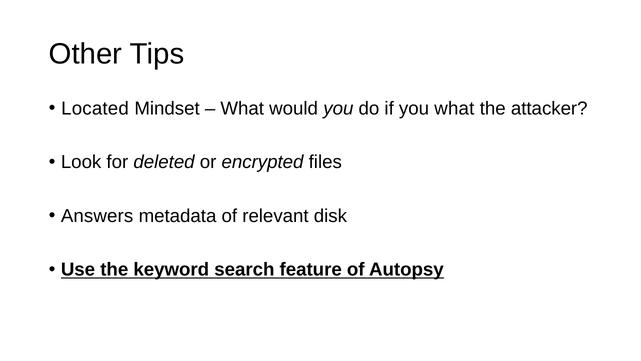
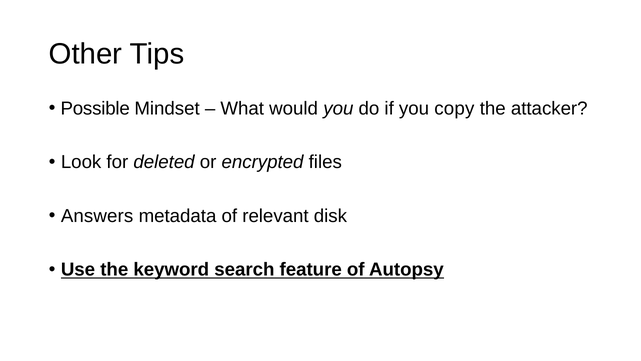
Located: Located -> Possible (95, 108)
you what: what -> copy (454, 108)
